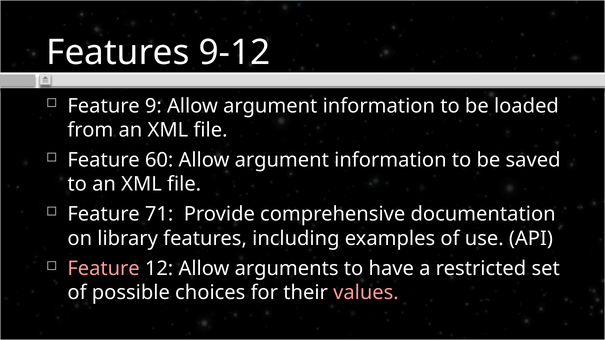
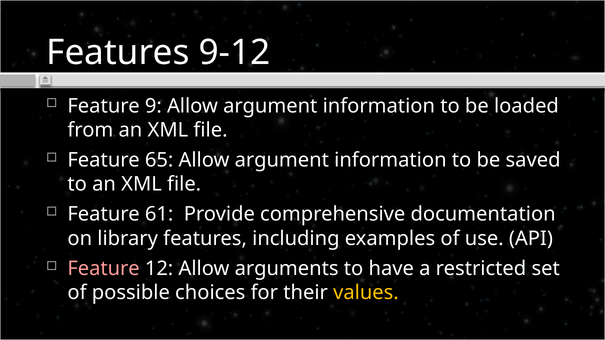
60: 60 -> 65 (159, 160)
71: 71 -> 61 (159, 215)
values colour: pink -> yellow (366, 293)
